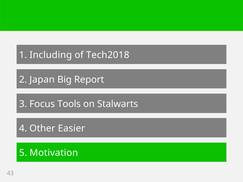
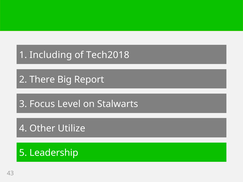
Japan: Japan -> There (42, 80)
Tools: Tools -> Level (69, 104)
Easier: Easier -> Utilize (72, 129)
Motivation: Motivation -> Leadership (54, 153)
